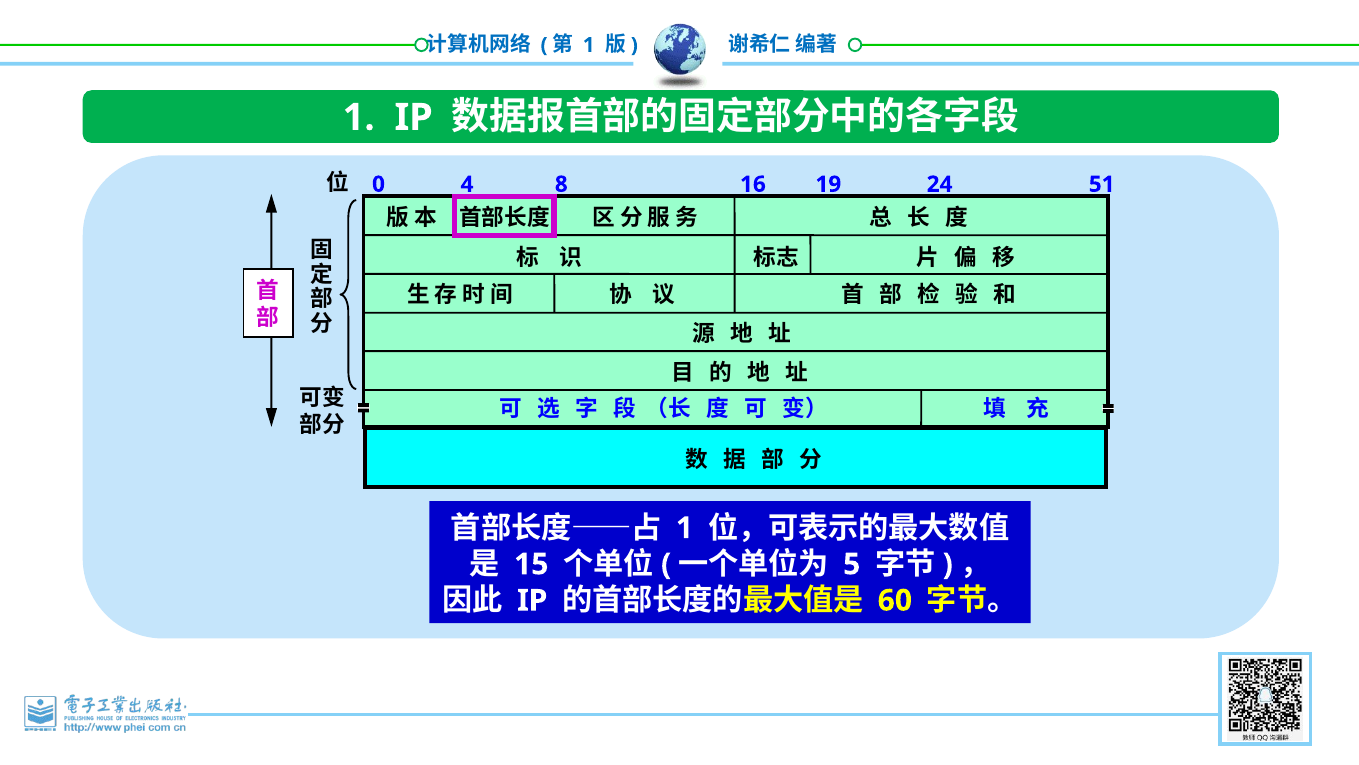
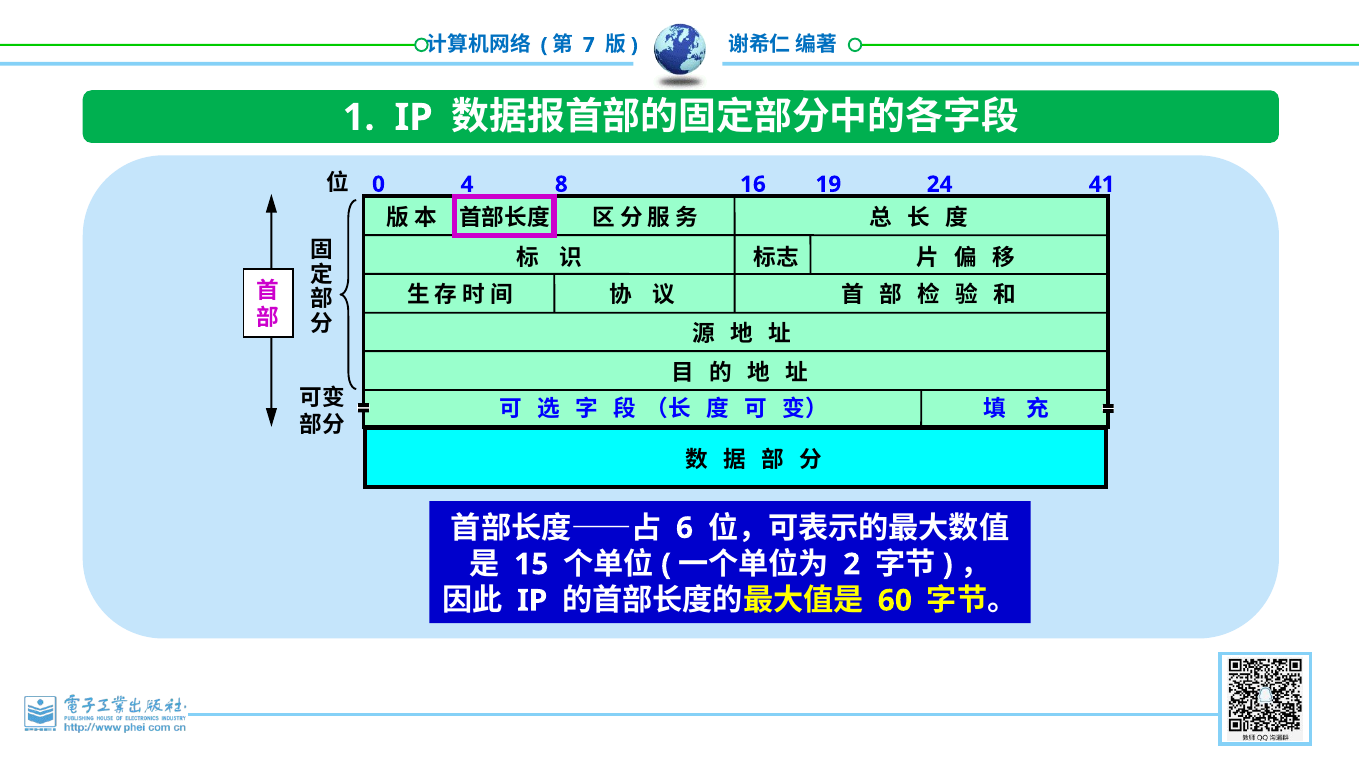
1: 1 -> 7 (589, 45)
51: 51 -> 41 (1102, 184)
1: 1 -> 6 (684, 528)
5: 5 -> 2 (852, 564)
